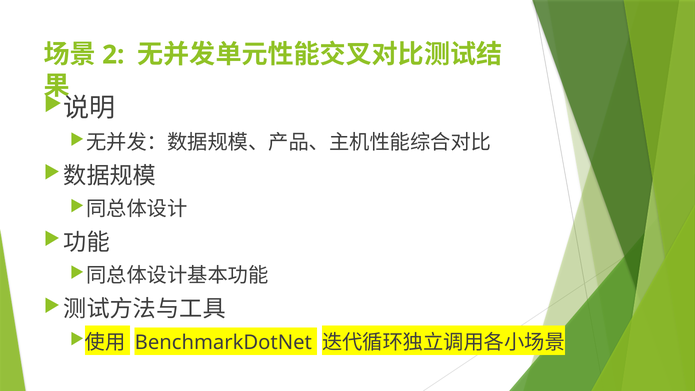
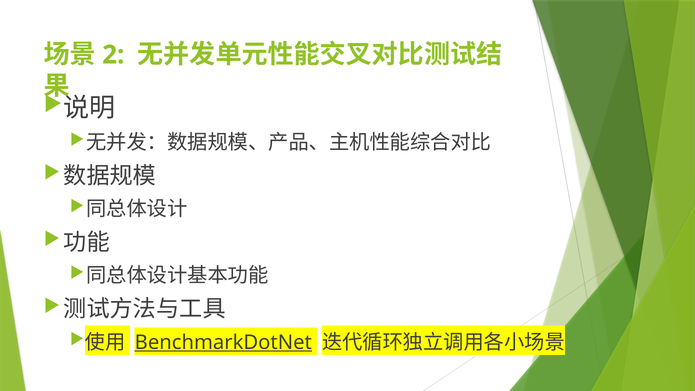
BenchmarkDotNet underline: none -> present (223, 342)
